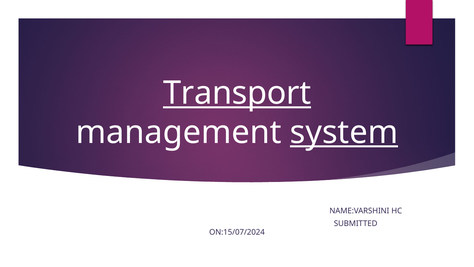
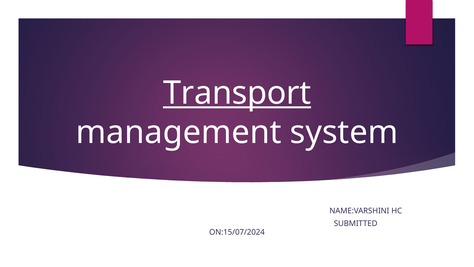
system underline: present -> none (344, 132)
